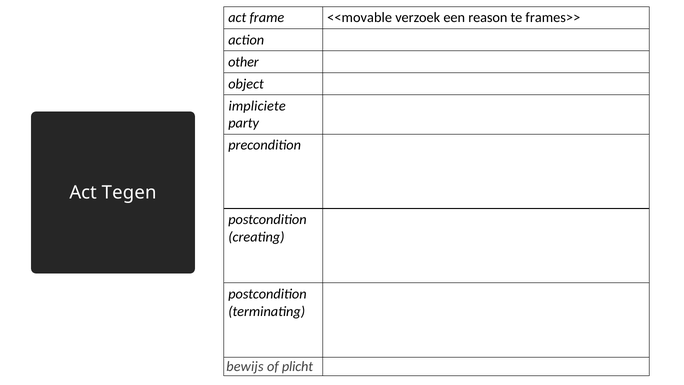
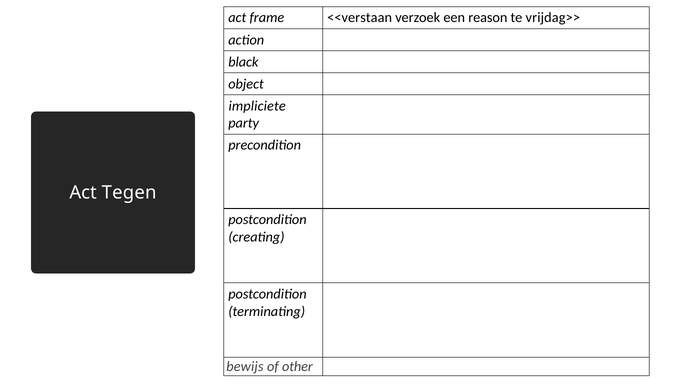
<<movable: <<movable -> <<verstaan (360, 18)
frames>>: frames>> -> vrijdag>> (553, 18)
other: other -> black (243, 62)
plicht: plicht -> other (297, 366)
